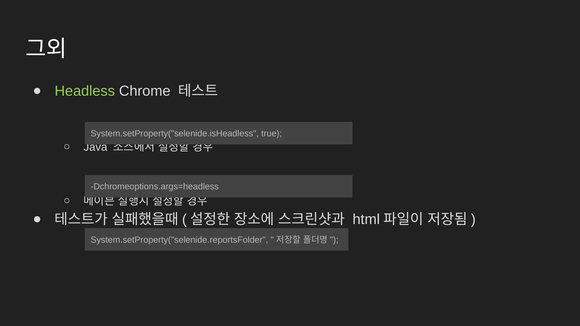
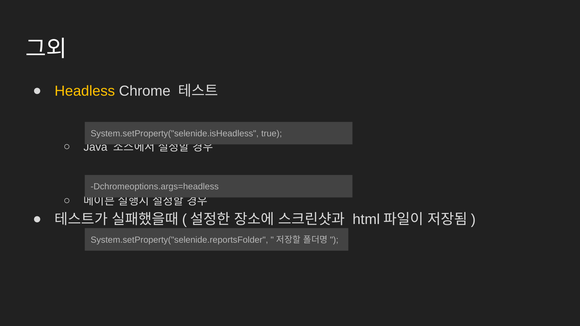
Headless colour: light green -> yellow (85, 91)
